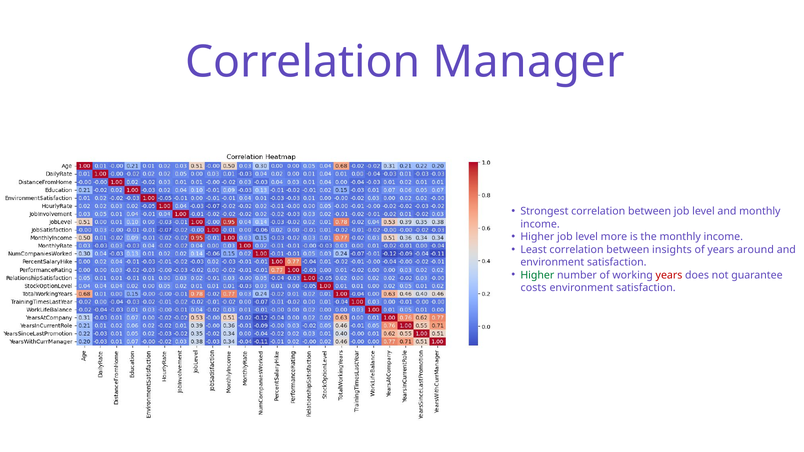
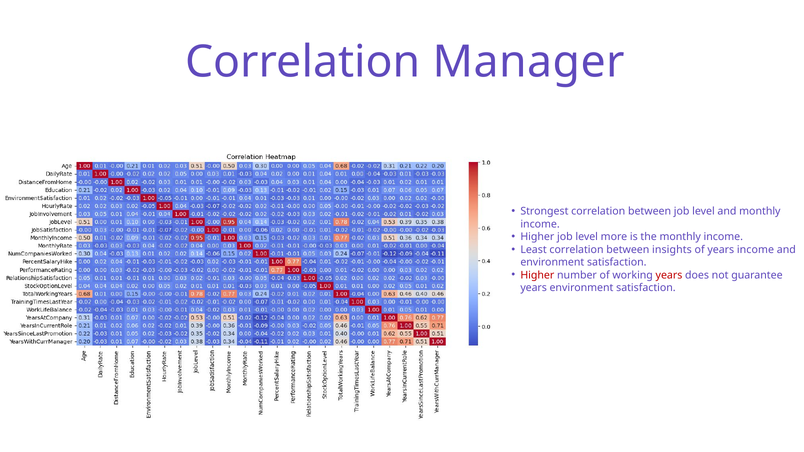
years around: around -> income (755, 250)
Higher colour: green -> red (537, 275)
costs: costs -> years (534, 288)
